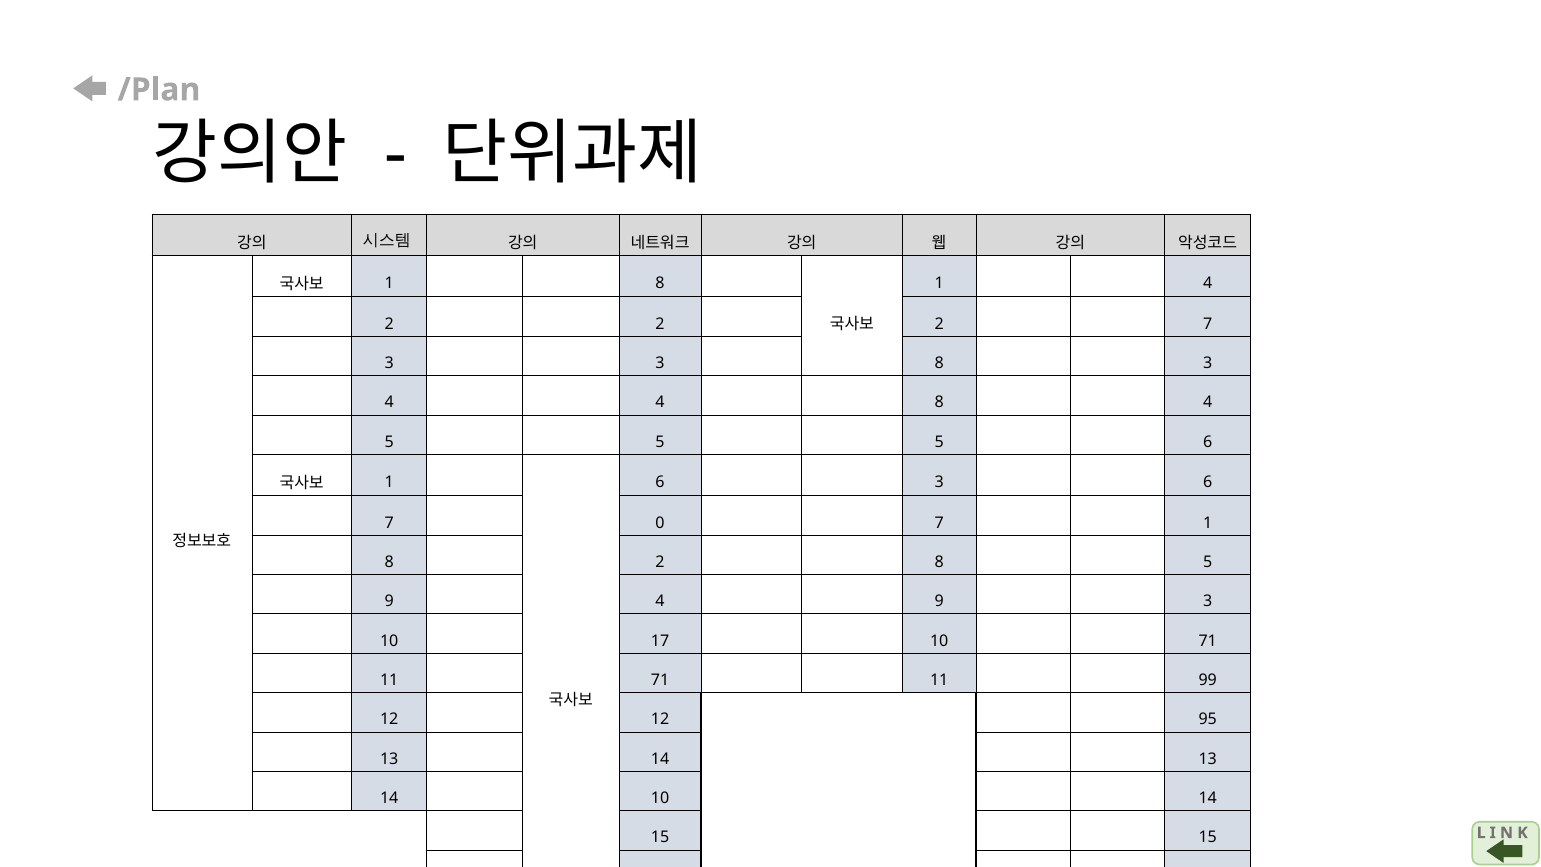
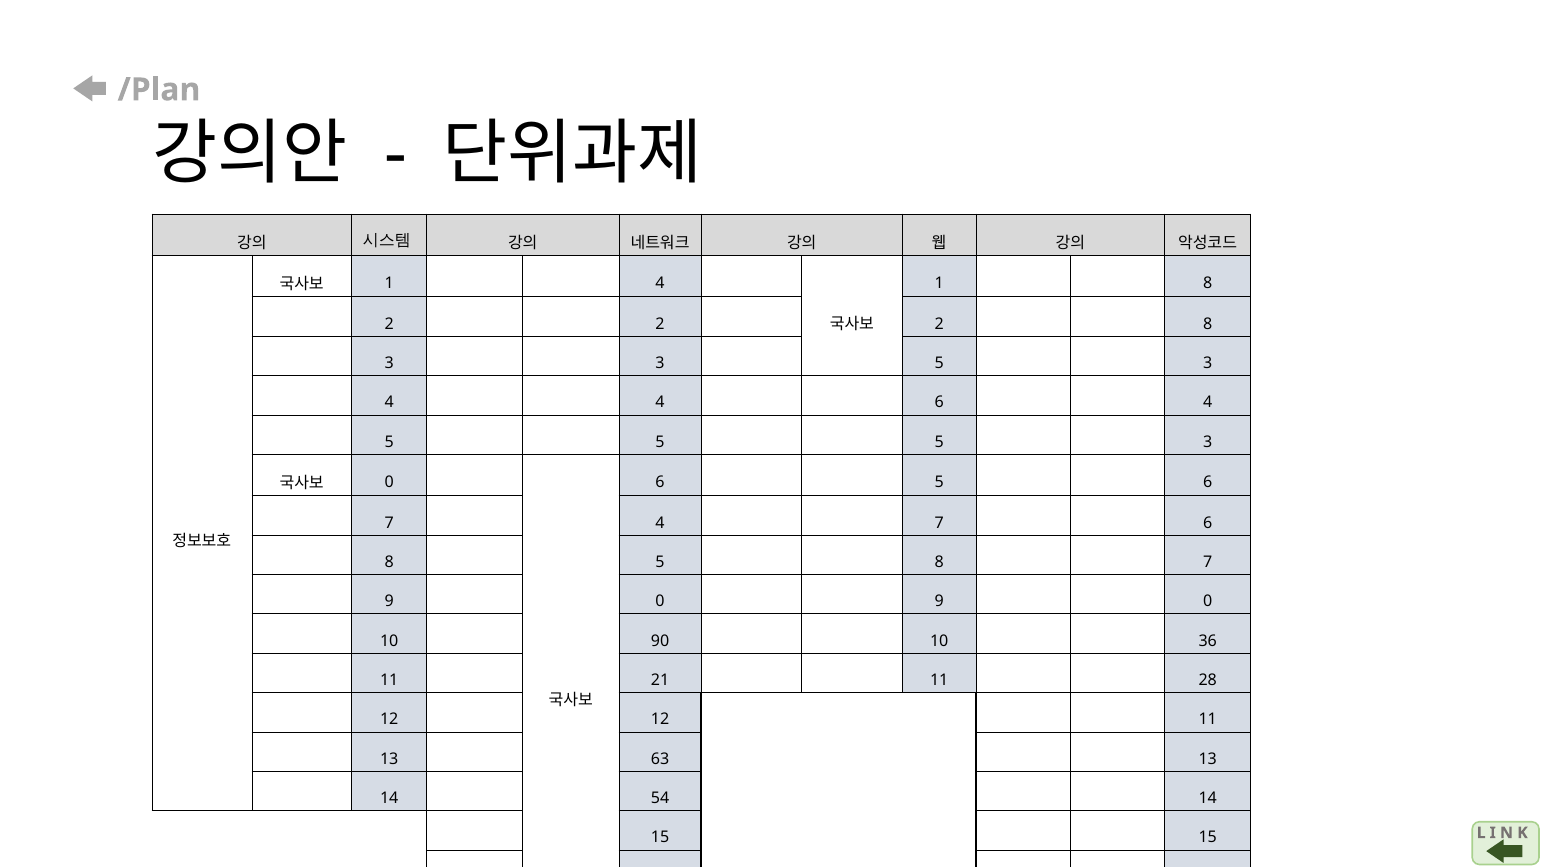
8: 8 -> 4 (660, 283)
1 4: 4 -> 8 (1208, 283)
2 7: 7 -> 8 (1208, 324)
3 8: 8 -> 5 (939, 363)
4 8: 8 -> 6 (939, 402)
5 5 6: 6 -> 3 (1208, 442)
1: 1 -> 0 (389, 482)
6 3: 3 -> 5 (939, 482)
7 0: 0 -> 4 (660, 523)
7 1: 1 -> 6 (1208, 523)
8 2: 2 -> 5 (660, 562)
8 5: 5 -> 7 (1208, 562)
4: 4 -> 0 (660, 601)
3: 3 -> 0 (1208, 601)
10 17: 17 -> 90 (660, 641)
10 71: 71 -> 36 (1208, 641)
11 71: 71 -> 21 (660, 680)
99: 99 -> 28 (1208, 680)
12 95: 95 -> 11 (1208, 719)
14: 14 -> 63 (660, 759)
14 10: 10 -> 54 (660, 798)
